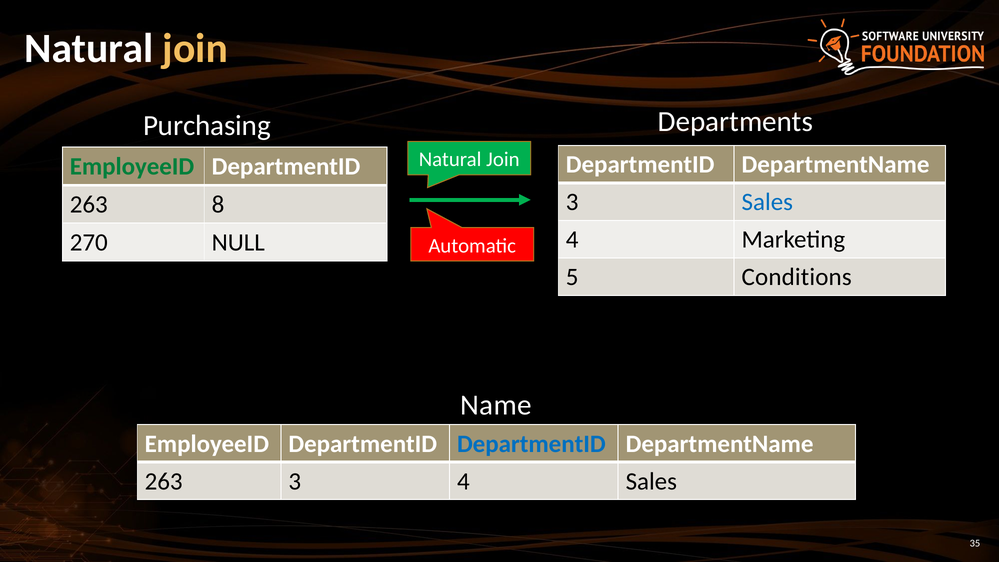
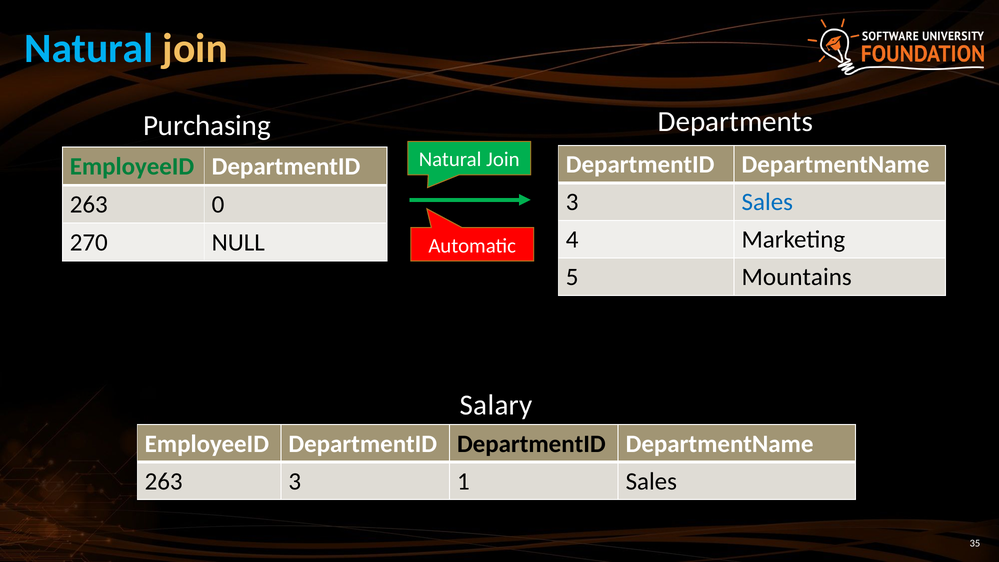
Natural colour: white -> light blue (89, 49)
8: 8 -> 0 (218, 204)
Conditions: Conditions -> Mountains (797, 277)
Name: Name -> Salary (496, 405)
DepartmentID colour: blue -> black (531, 444)
3 4: 4 -> 1 (463, 481)
